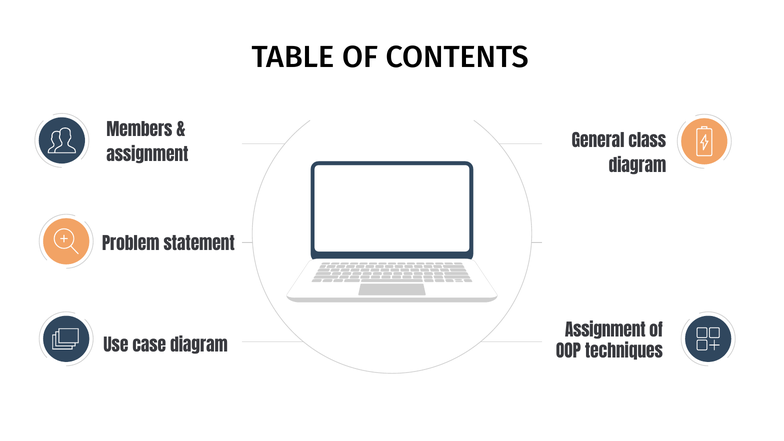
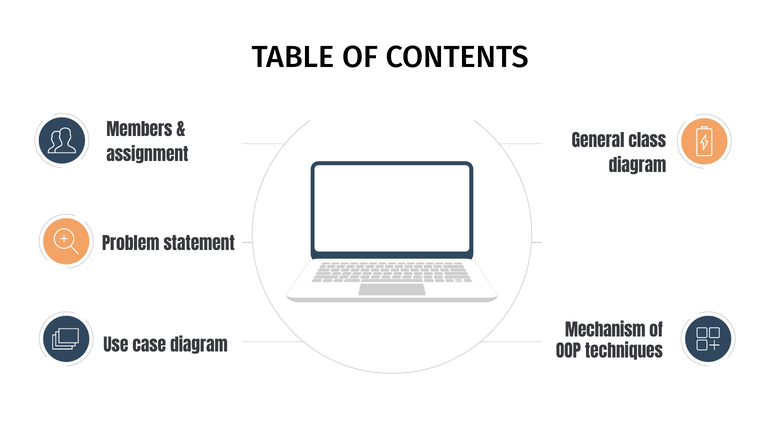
Assignment: Assignment -> Mechanism (605, 331)
